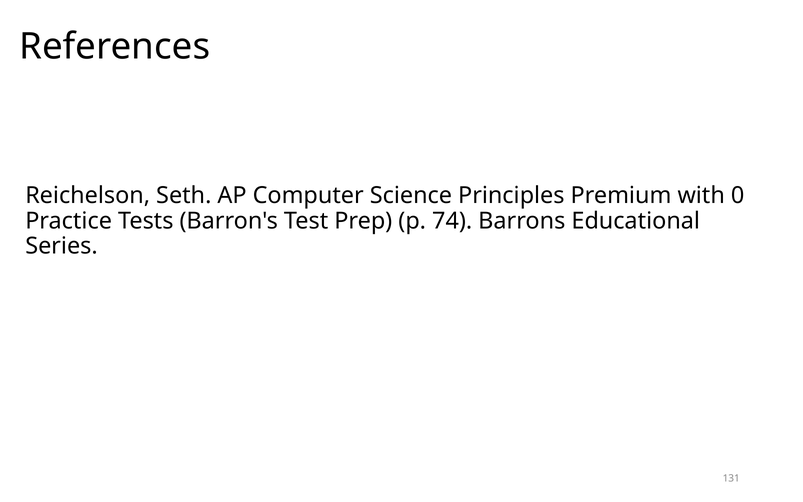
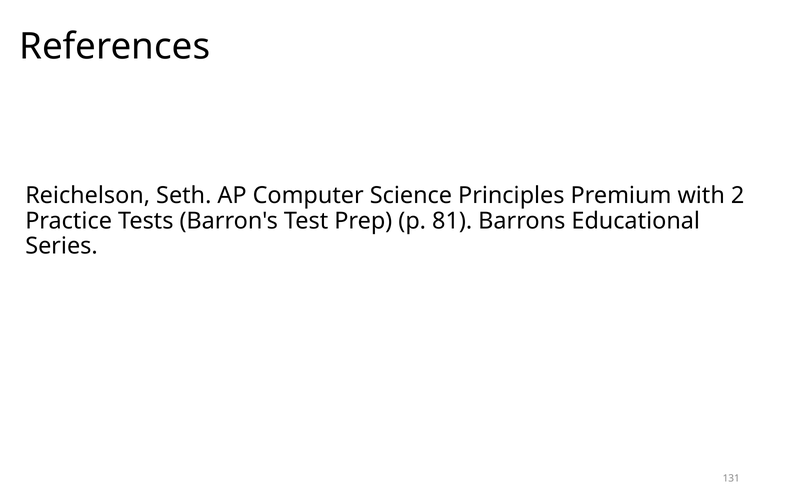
0: 0 -> 2 (738, 195)
74: 74 -> 81 (452, 221)
